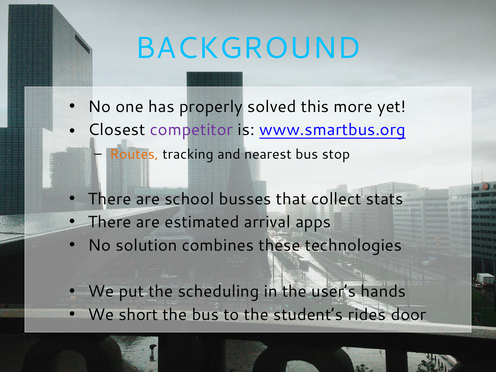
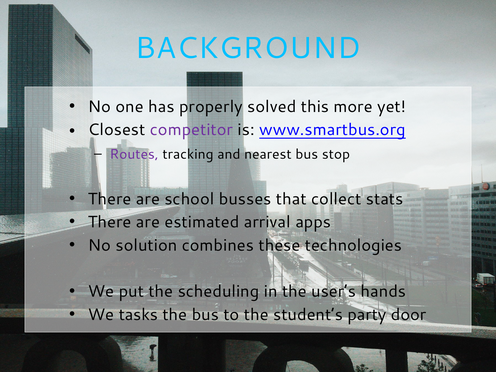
Routes colour: orange -> purple (134, 154)
short: short -> tasks (138, 315)
rides: rides -> party (367, 315)
